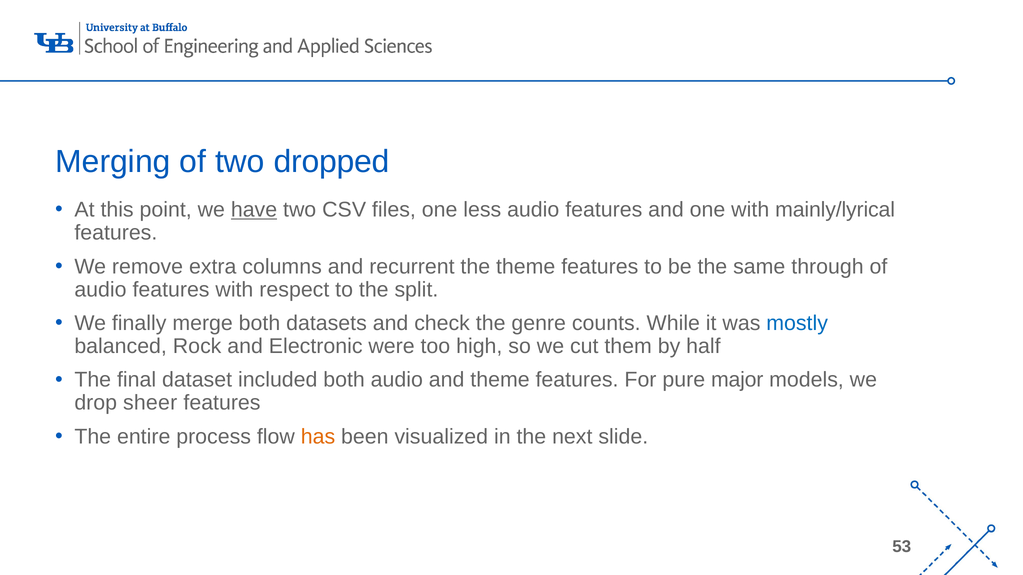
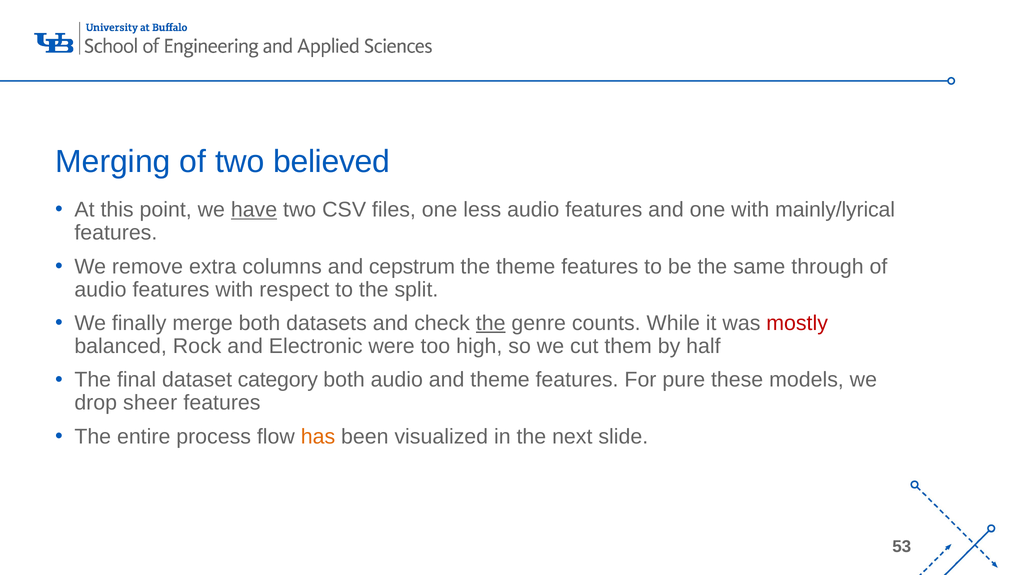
dropped: dropped -> believed (332, 162)
recurrent: recurrent -> cepstrum (412, 267)
the underline: none -> present (491, 323)
mostly colour: blue -> red (797, 323)
included: included -> category (278, 380)
major: major -> these (737, 380)
